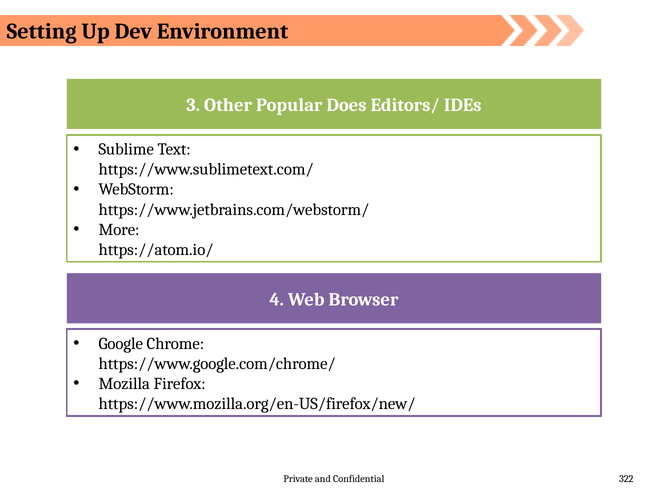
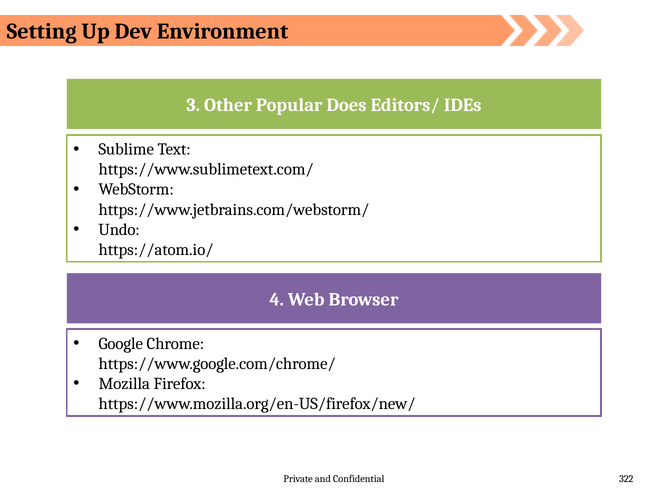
More: More -> Undo (119, 230)
